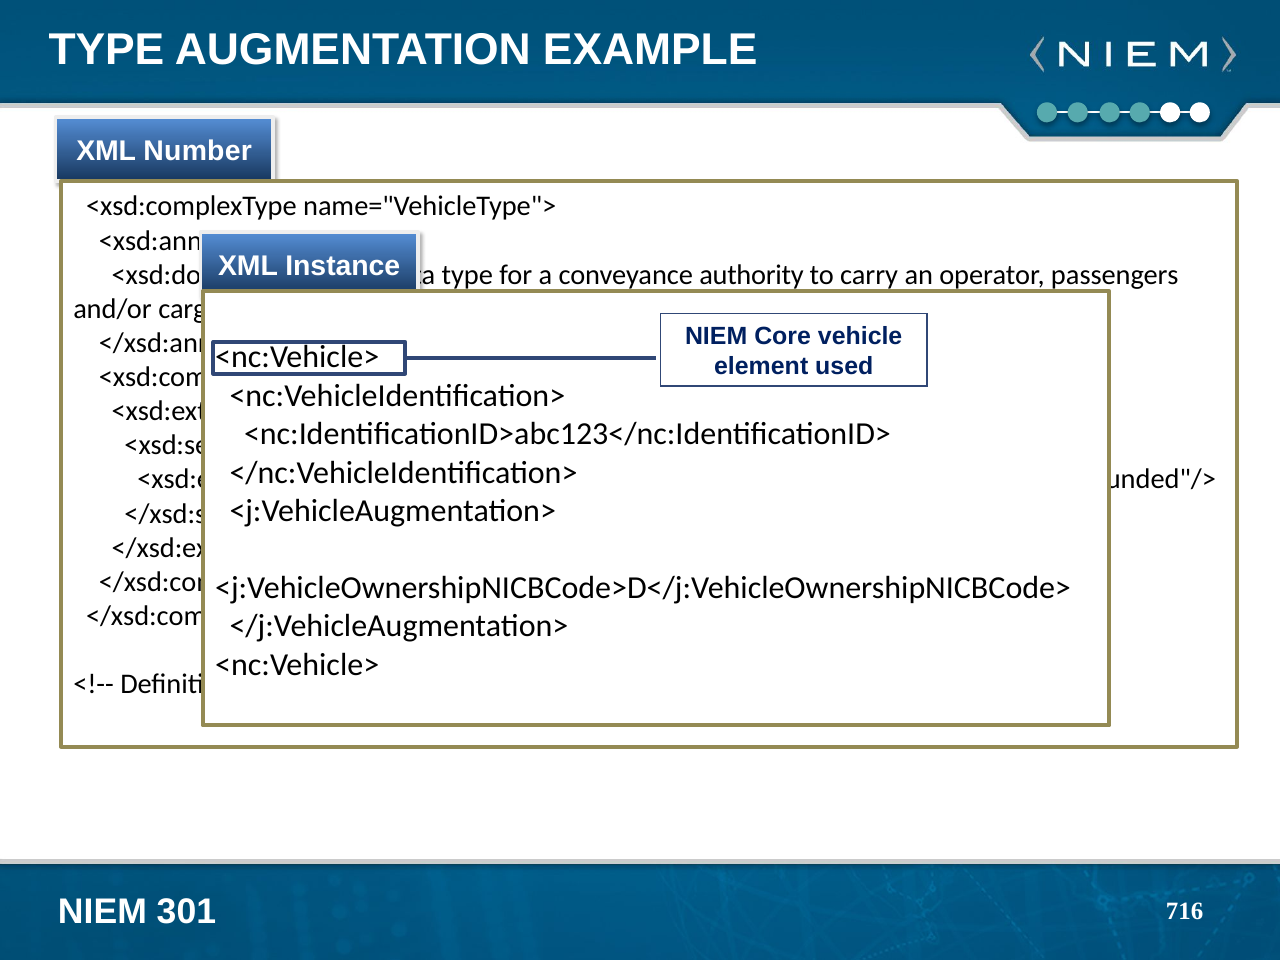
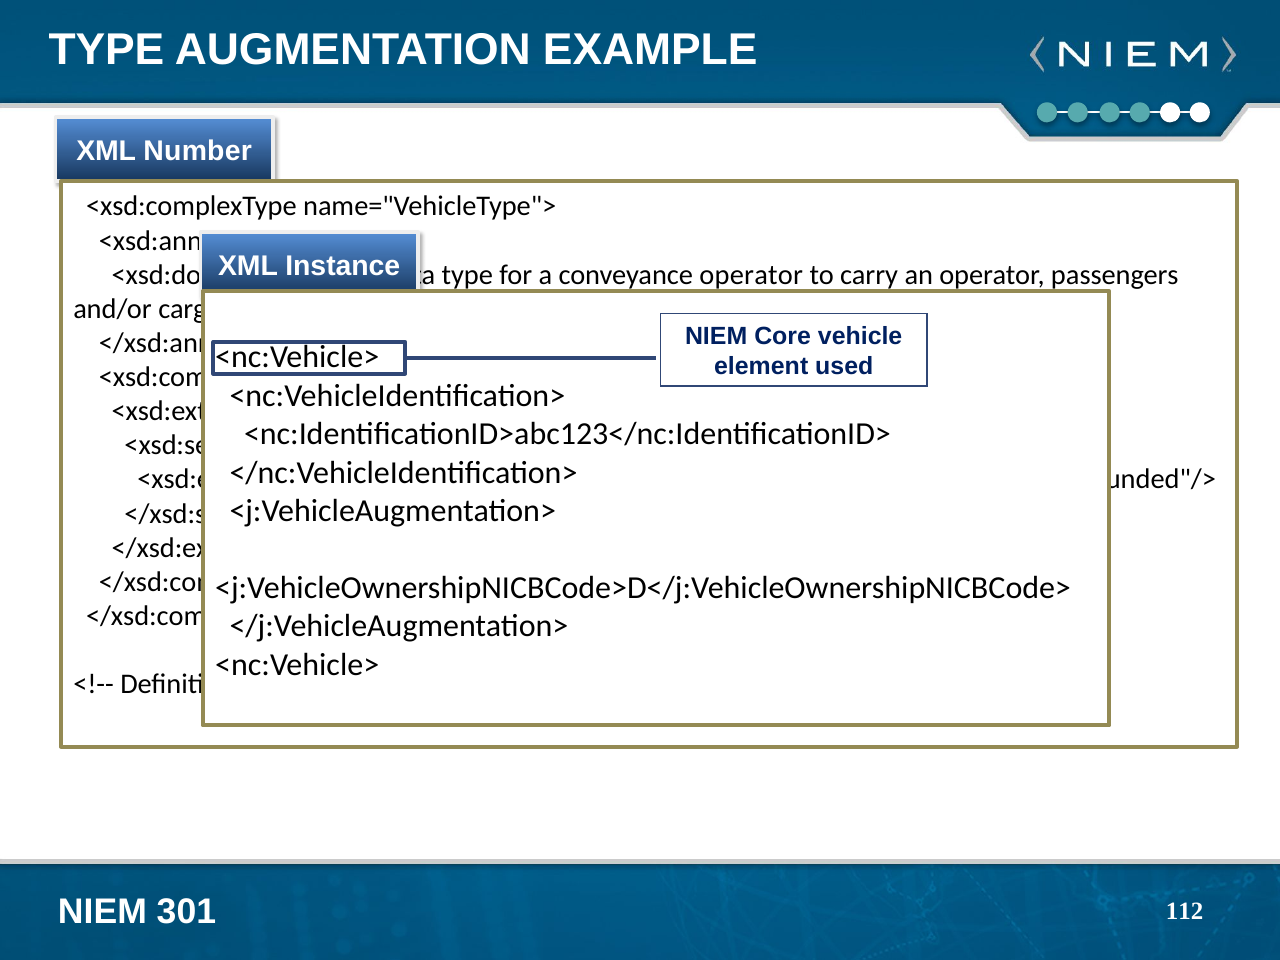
conveyance authority: authority -> operator (751, 275)
716: 716 -> 112 (1185, 911)
